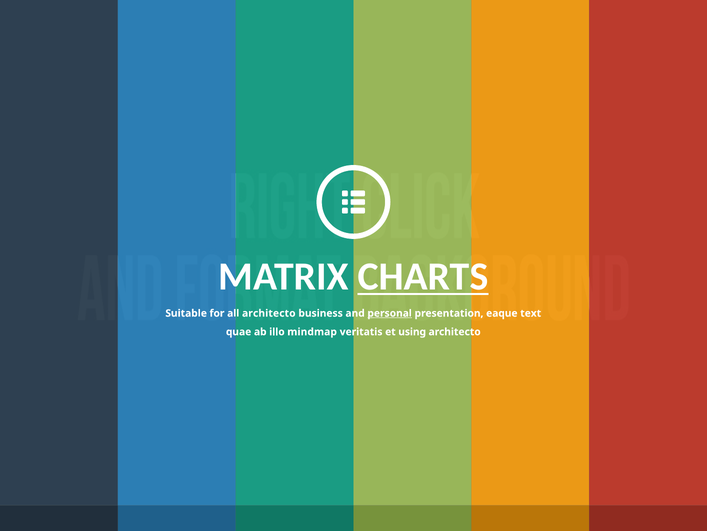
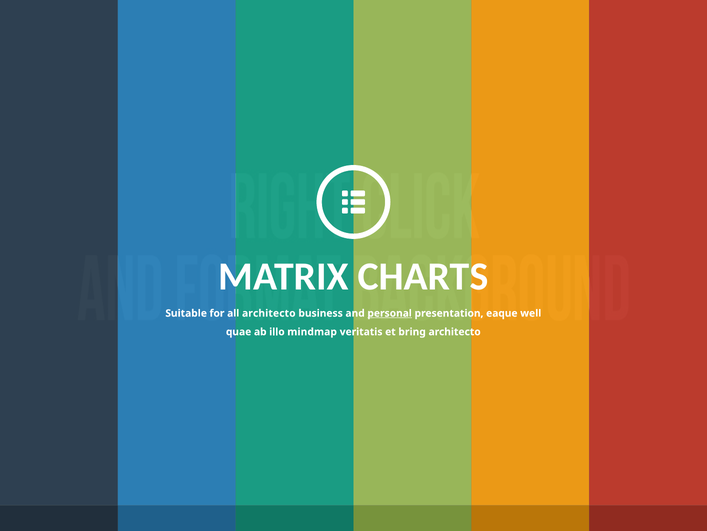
CHARTS underline: present -> none (423, 276)
text: text -> well (531, 313)
using: using -> bring (412, 331)
